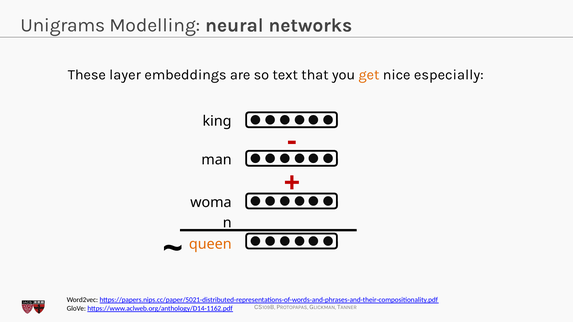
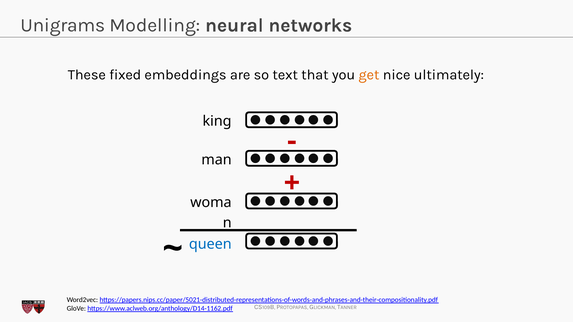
layer: layer -> fixed (125, 75)
especially: especially -> ultimately (449, 75)
queen colour: orange -> blue (210, 244)
